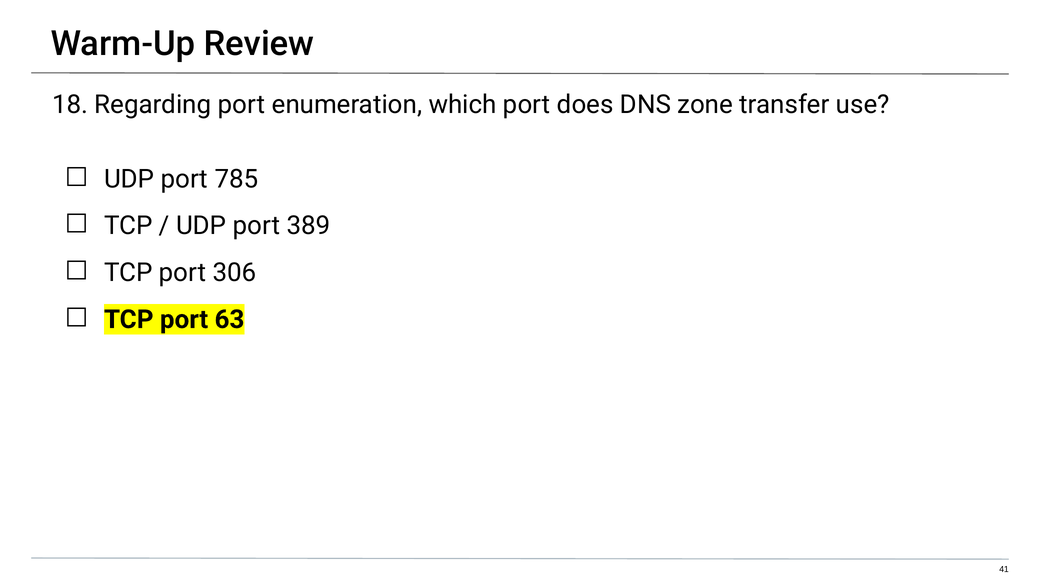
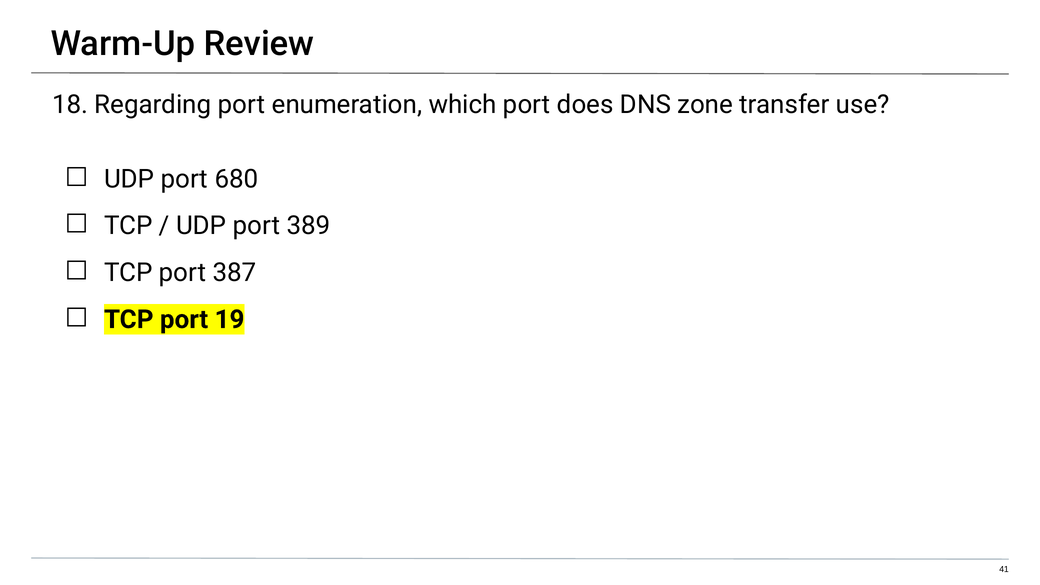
785: 785 -> 680 (236, 179)
306: 306 -> 387 (235, 273)
63: 63 -> 19 (229, 319)
